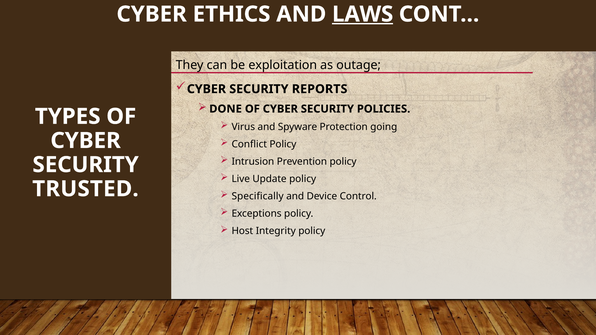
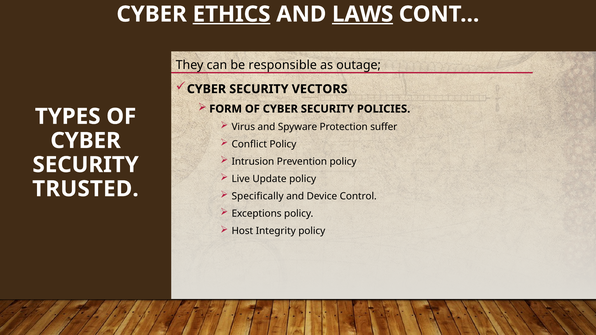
ETHICS underline: none -> present (232, 14)
exploitation: exploitation -> responsible (283, 65)
REPORTS: REPORTS -> VECTORS (320, 89)
DONE: DONE -> FORM (226, 109)
going: going -> suffer (384, 127)
